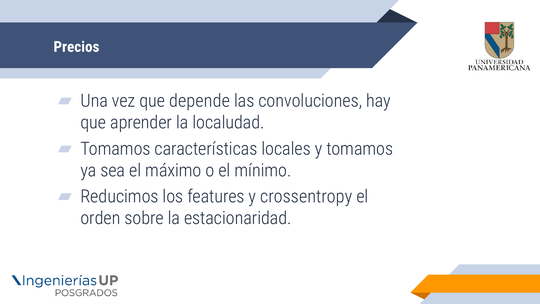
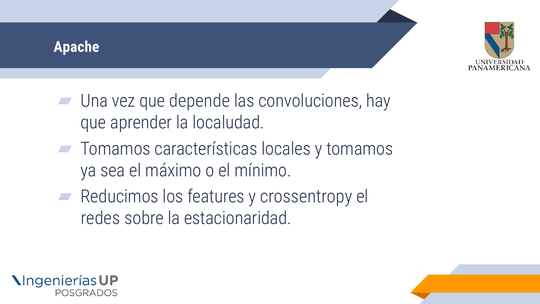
Precios: Precios -> Apache (76, 47)
orden: orden -> redes (100, 218)
